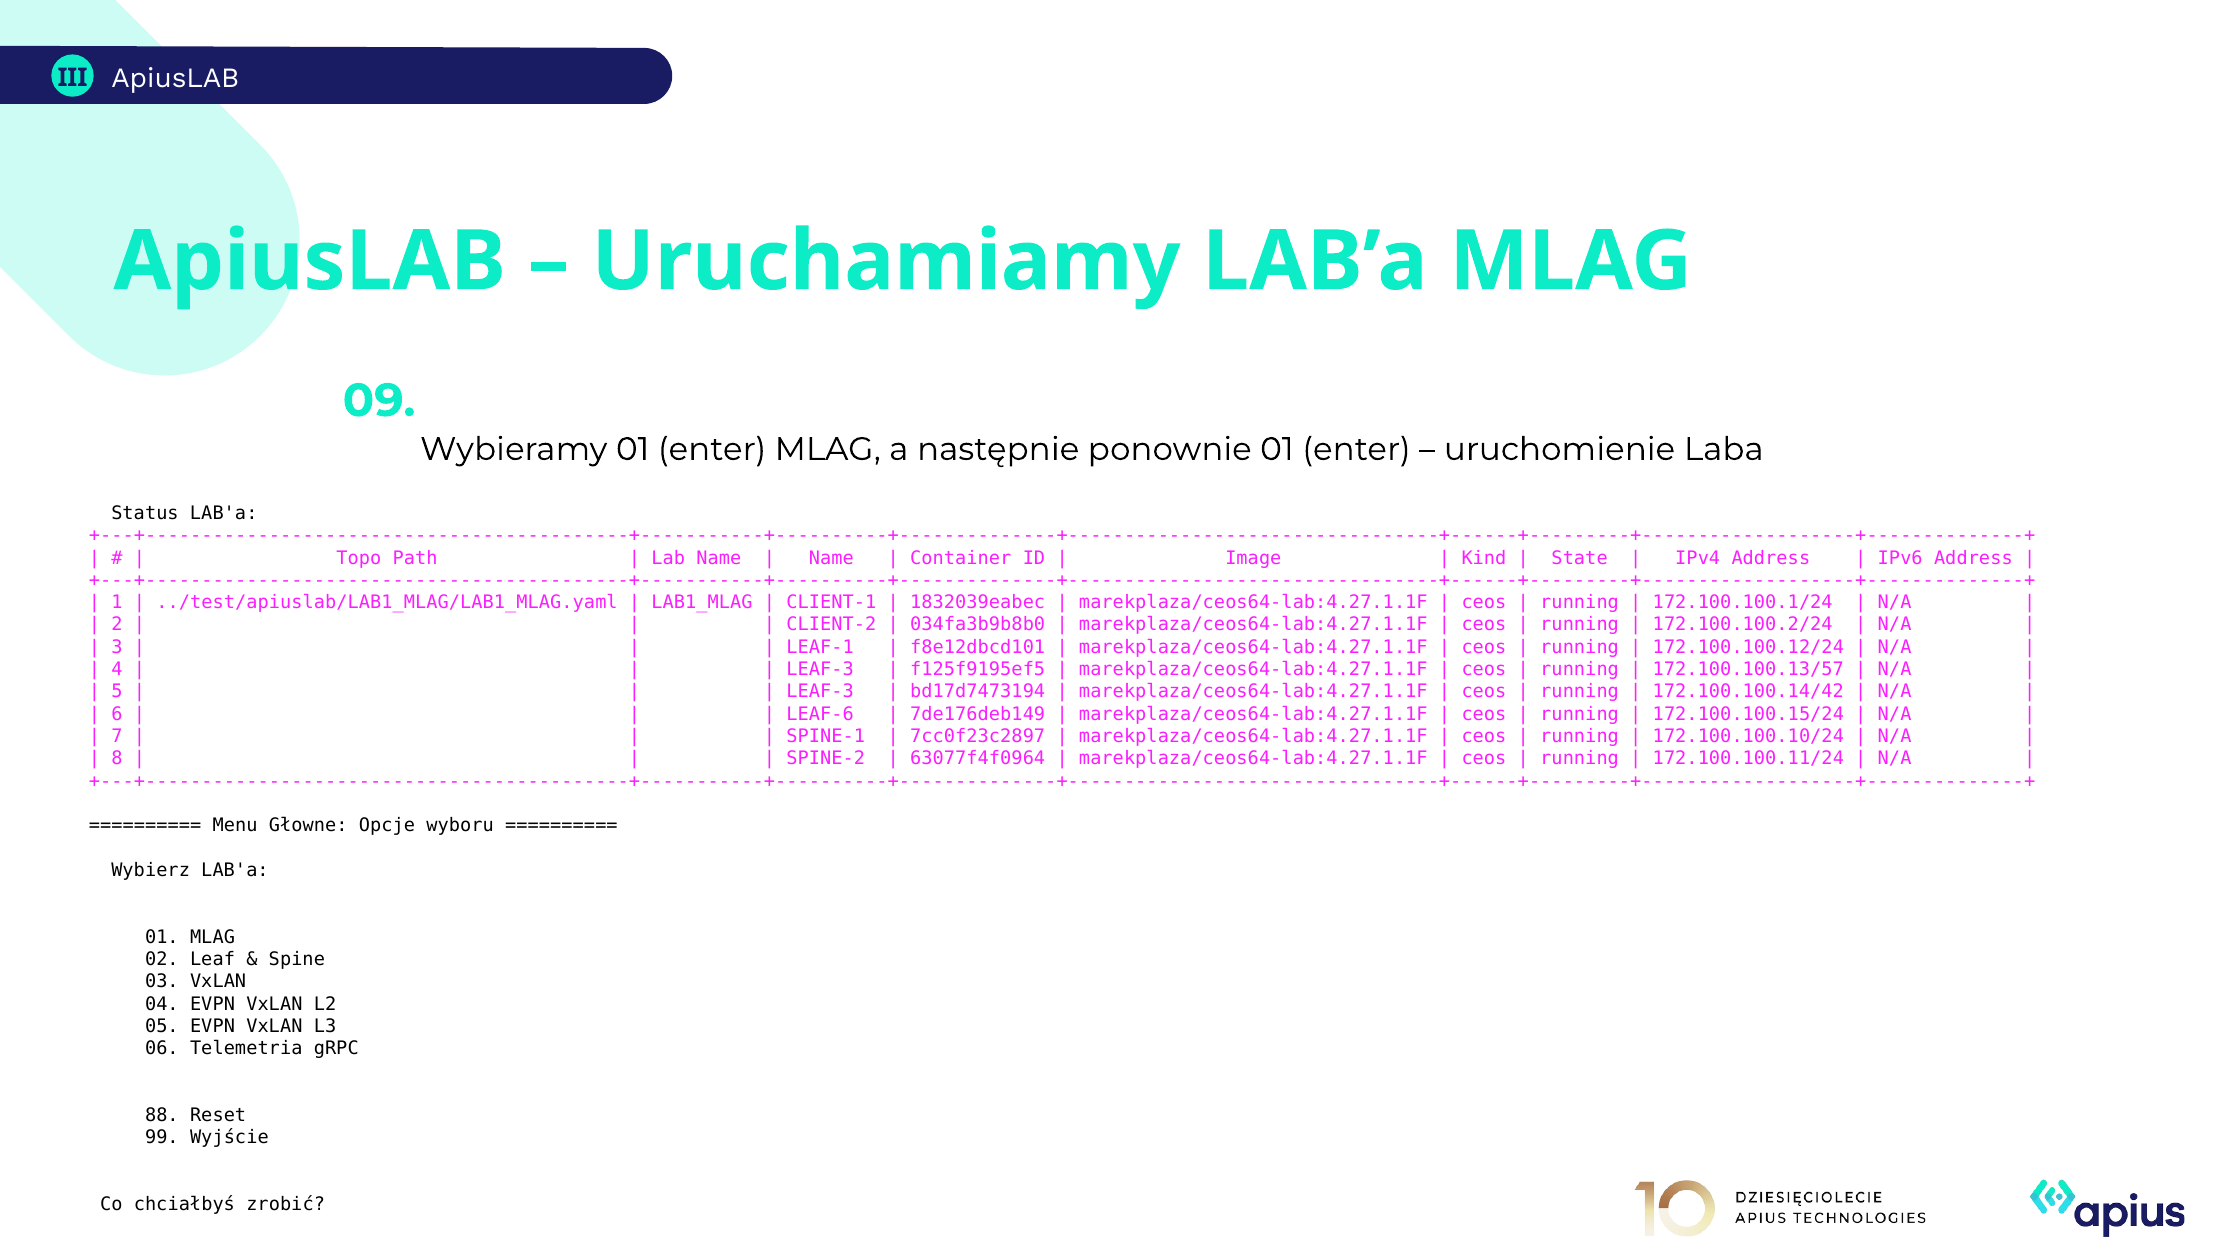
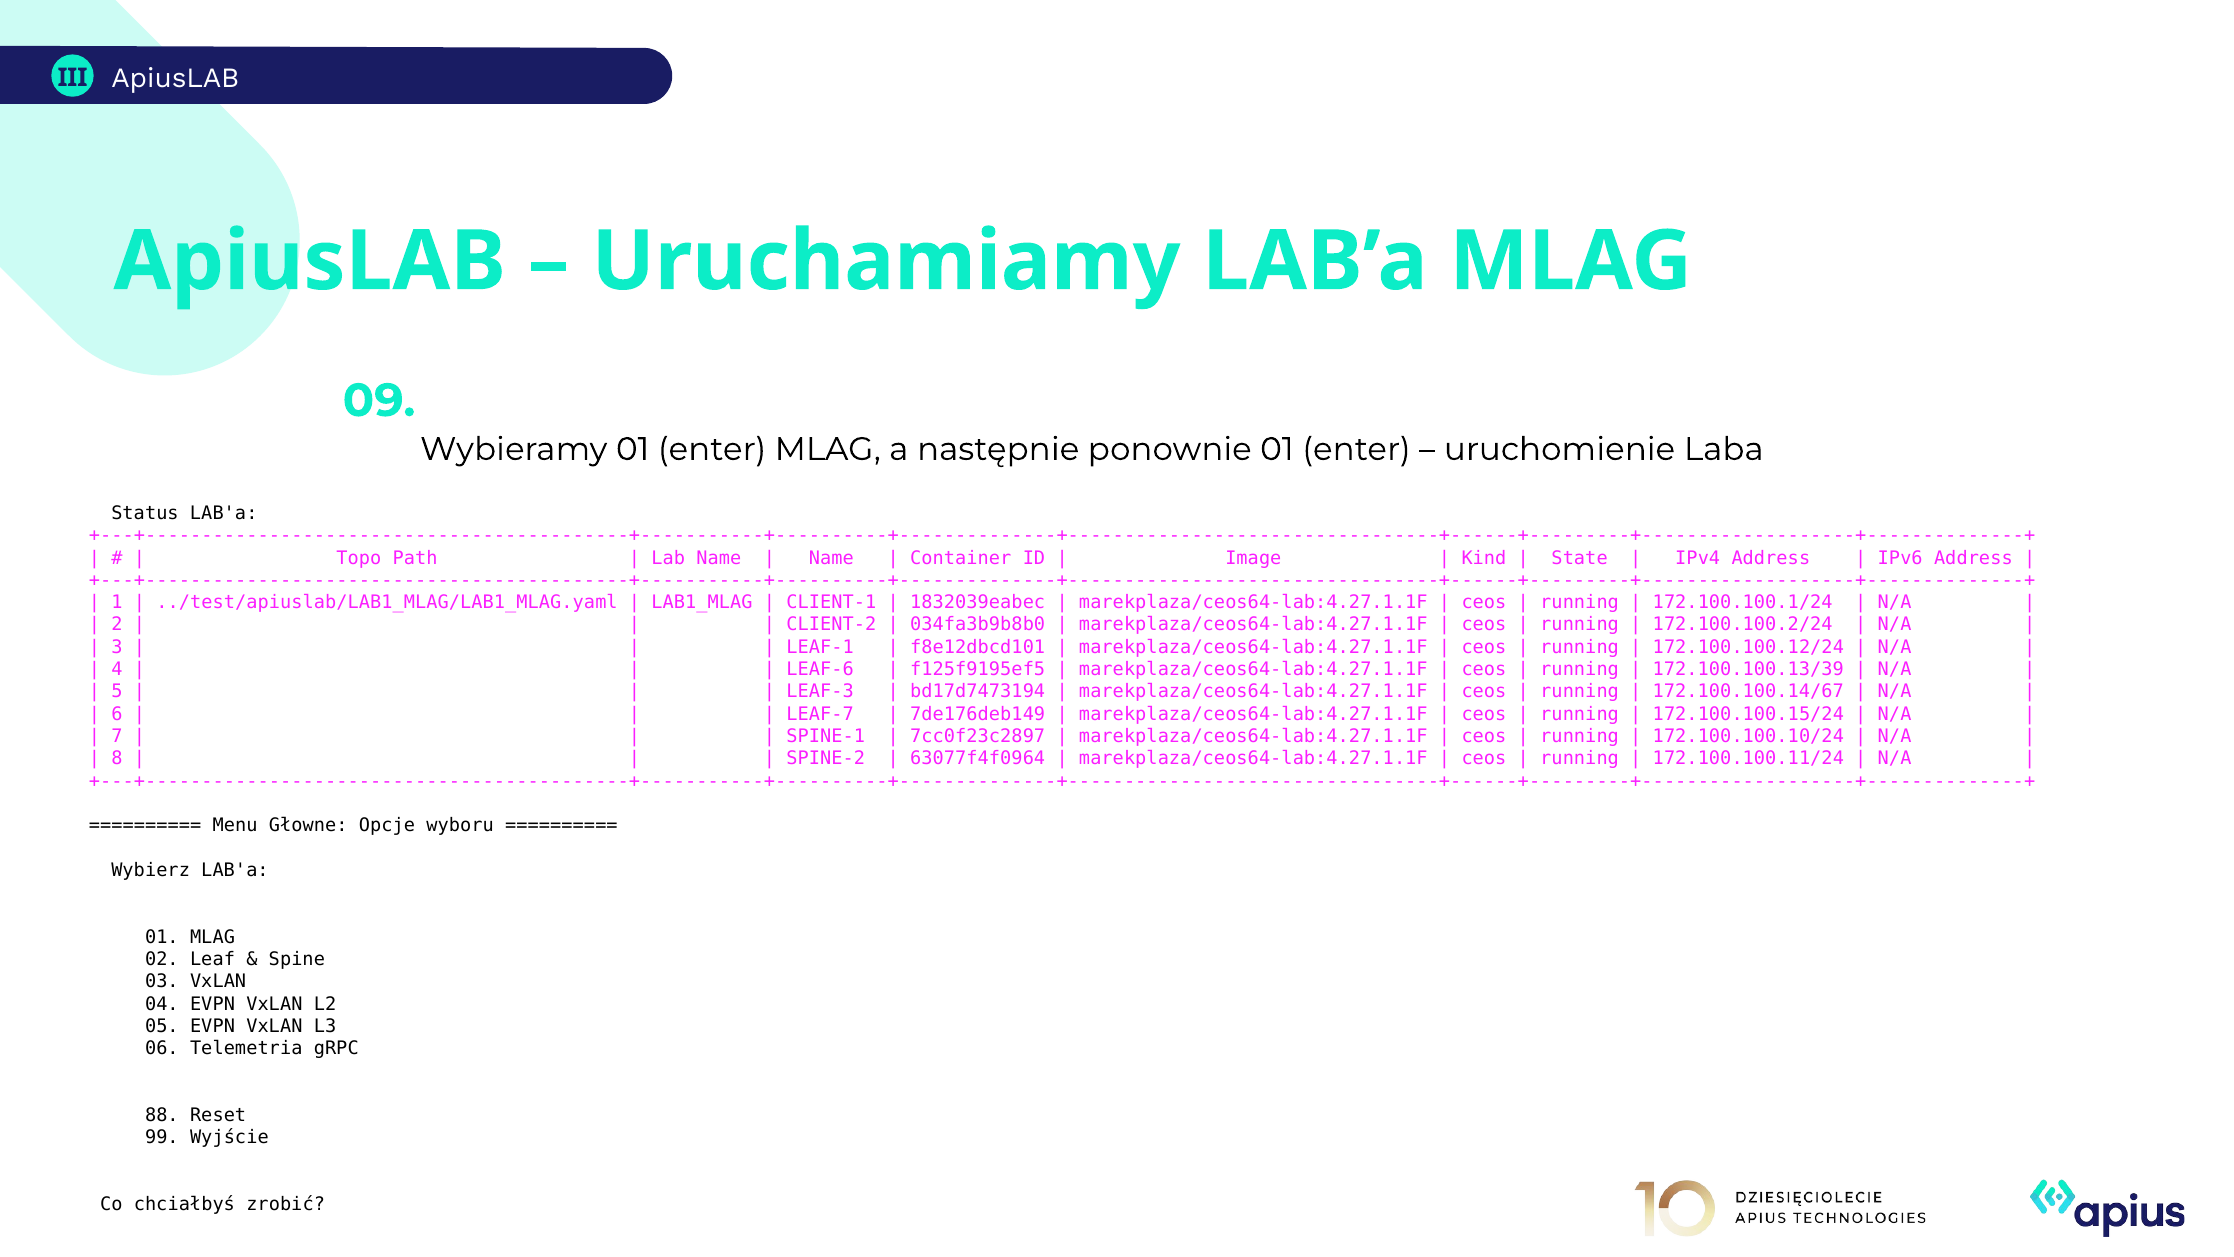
LEAF-3: LEAF-3 -> LEAF-6 (820, 669)
172.100.100.13/57: 172.100.100.13/57 -> 172.100.100.13/39 (1748, 669)
172.100.100.14/42: 172.100.100.14/42 -> 172.100.100.14/67 (1748, 691)
LEAF-6: LEAF-6 -> LEAF-7 (820, 714)
